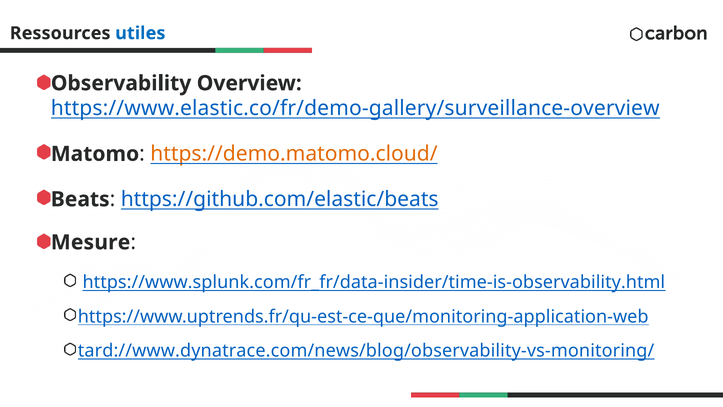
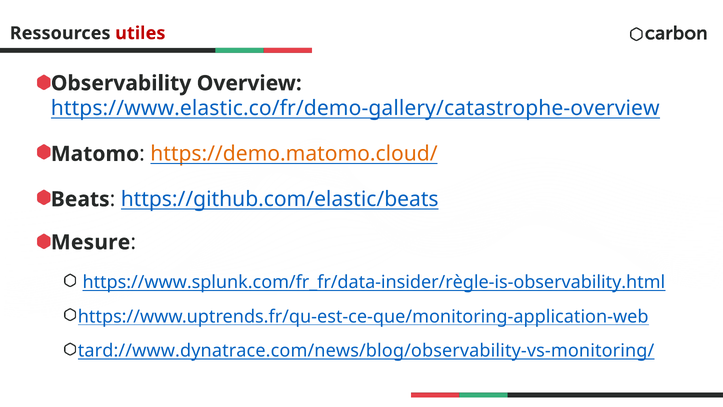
utiles colour: blue -> red (140, 33)
https://www.elastic.co/fr/demo-gallery/surveillance-overview: https://www.elastic.co/fr/demo-gallery/surveillance-overview -> https://www.elastic.co/fr/demo-gallery/catastrophe-overview (355, 108)
https://www.splunk.com/fr_fr/data-insider/time-is-observability.html: https://www.splunk.com/fr_fr/data-insider/time-is-observability.html -> https://www.splunk.com/fr_fr/data-insider/règle-is-observability.html (374, 282)
